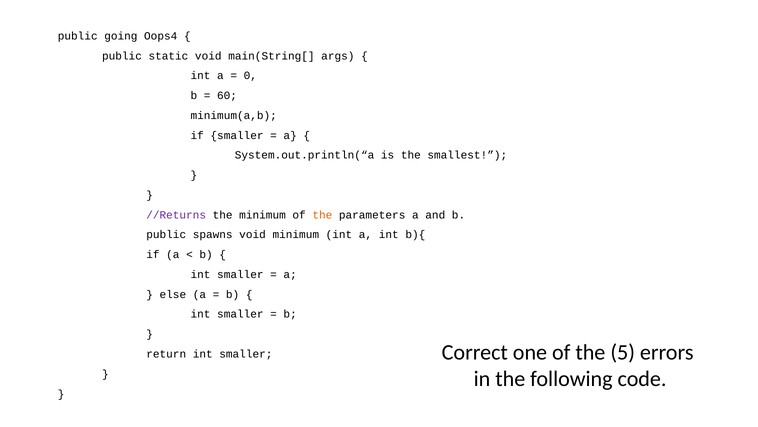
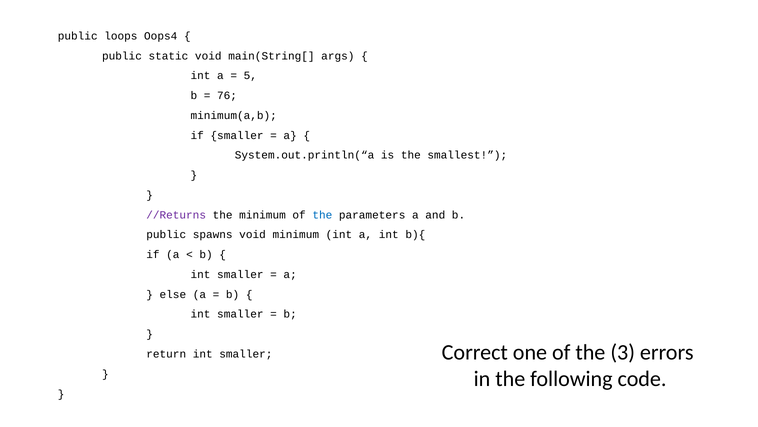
going: going -> loops (121, 36)
0: 0 -> 5 (250, 76)
60: 60 -> 76 (227, 96)
the colour: orange -> blue (322, 215)
5: 5 -> 3 (623, 352)
